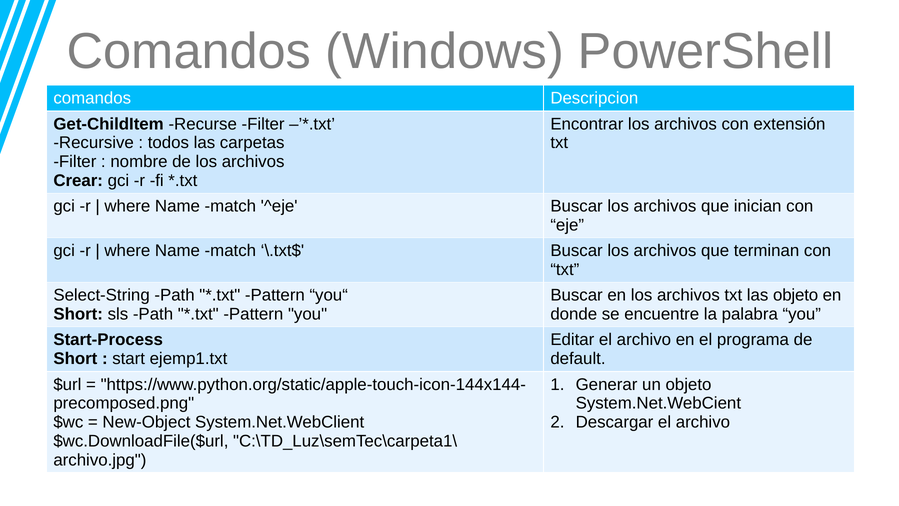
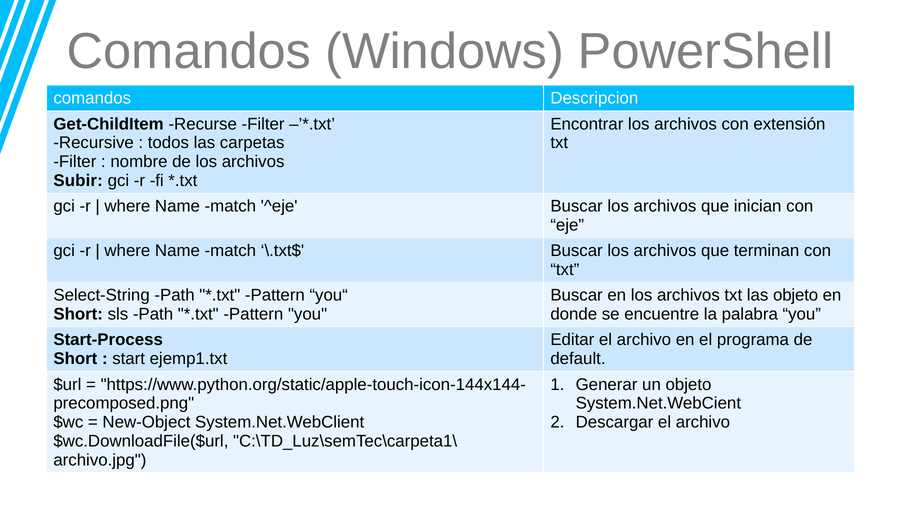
Crear: Crear -> Subir (78, 181)
